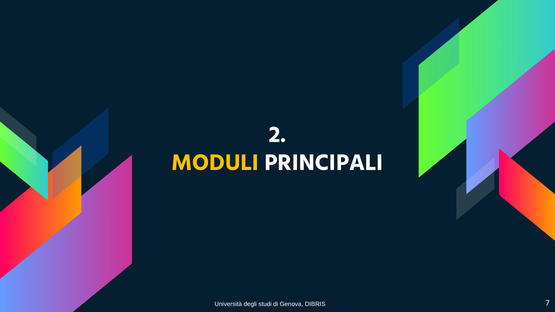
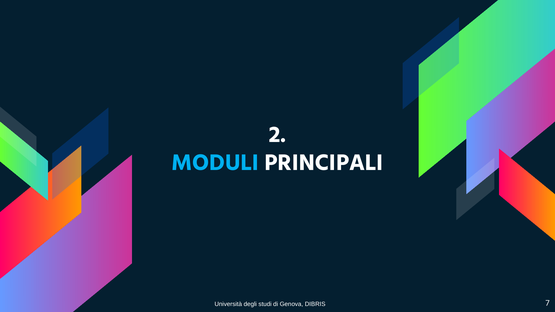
MODULI colour: yellow -> light blue (215, 163)
